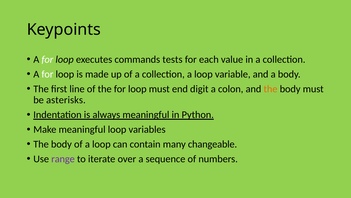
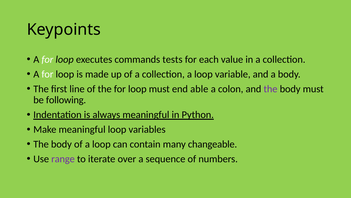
digit: digit -> able (199, 89)
the colour: orange -> purple (271, 89)
asterisks: asterisks -> following (66, 100)
